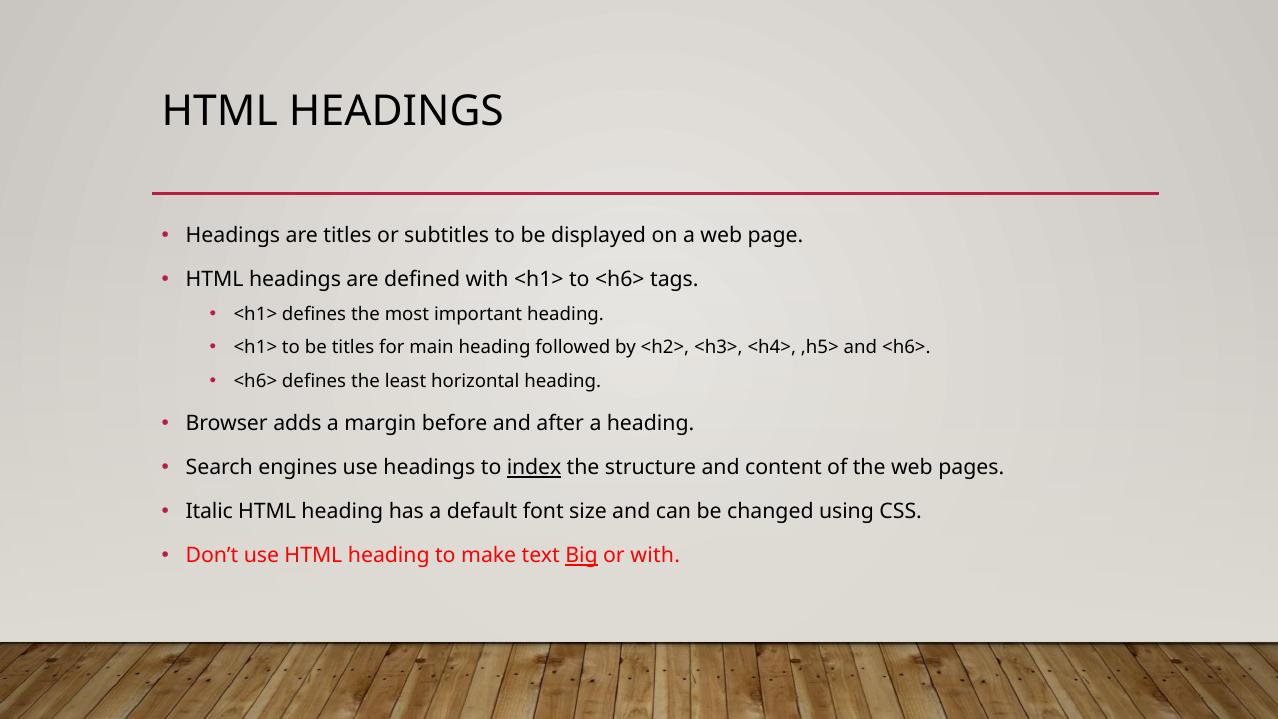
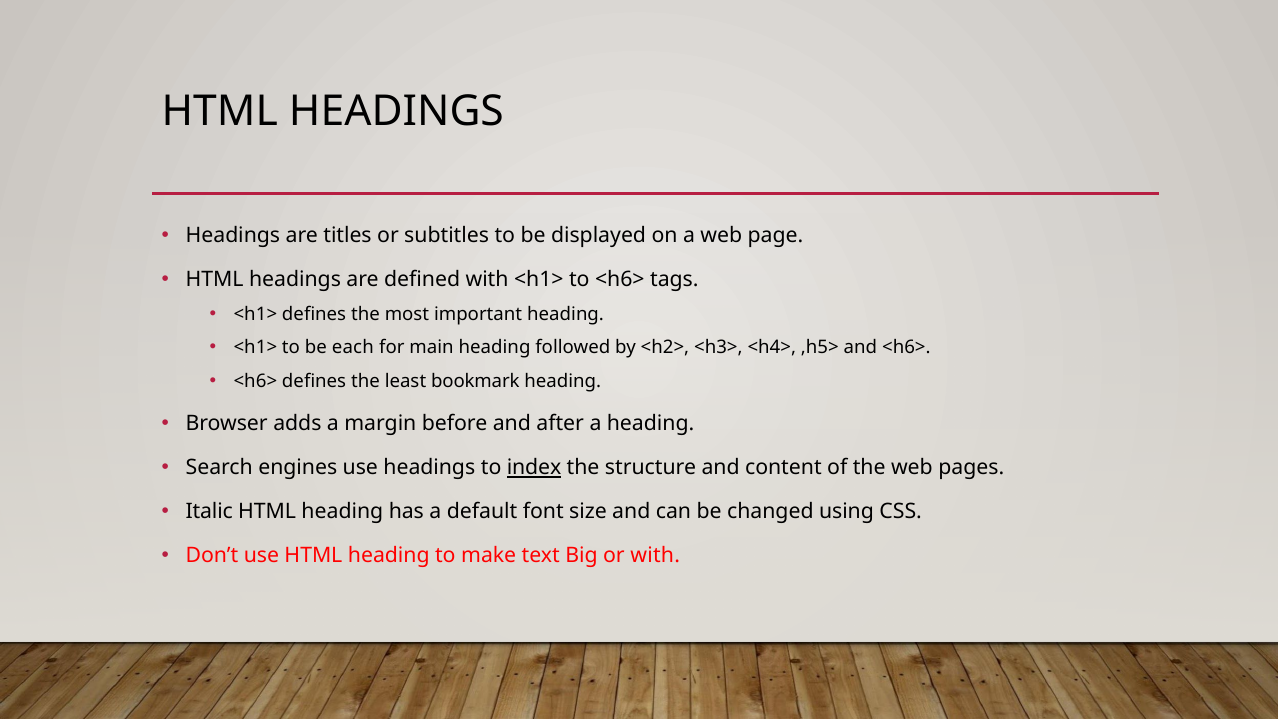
be titles: titles -> each (353, 348)
horizontal: horizontal -> bookmark (475, 381)
Big underline: present -> none (581, 556)
